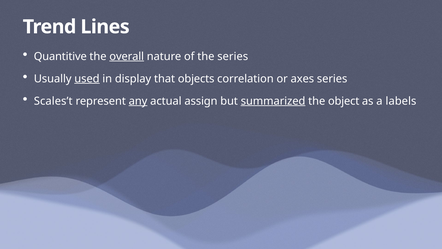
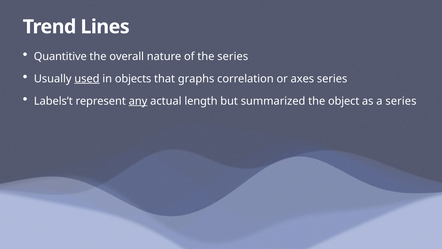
overall underline: present -> none (127, 56)
display: display -> objects (133, 79)
objects: objects -> graphs (196, 79)
Scales’t: Scales’t -> Labels’t (53, 101)
assign: assign -> length (201, 101)
summarized underline: present -> none (273, 101)
a labels: labels -> series (401, 101)
